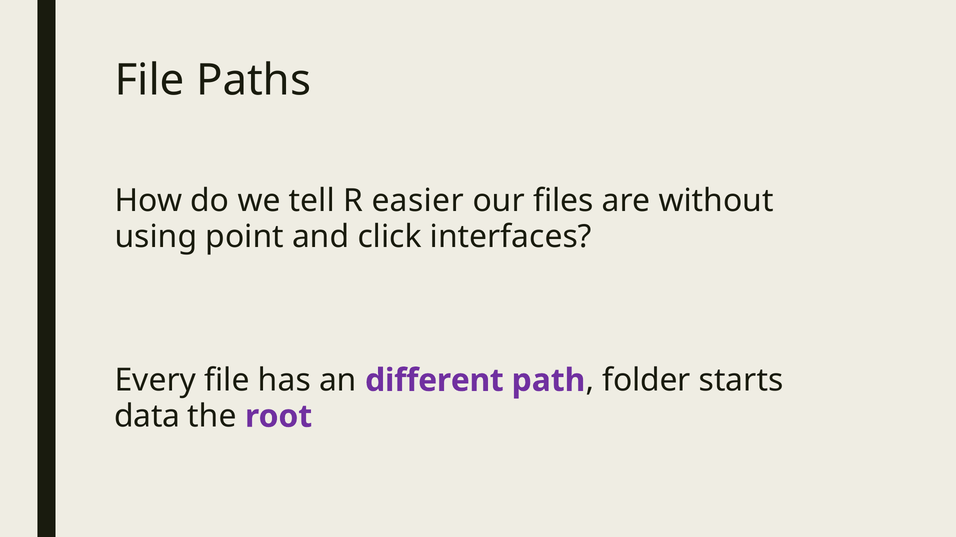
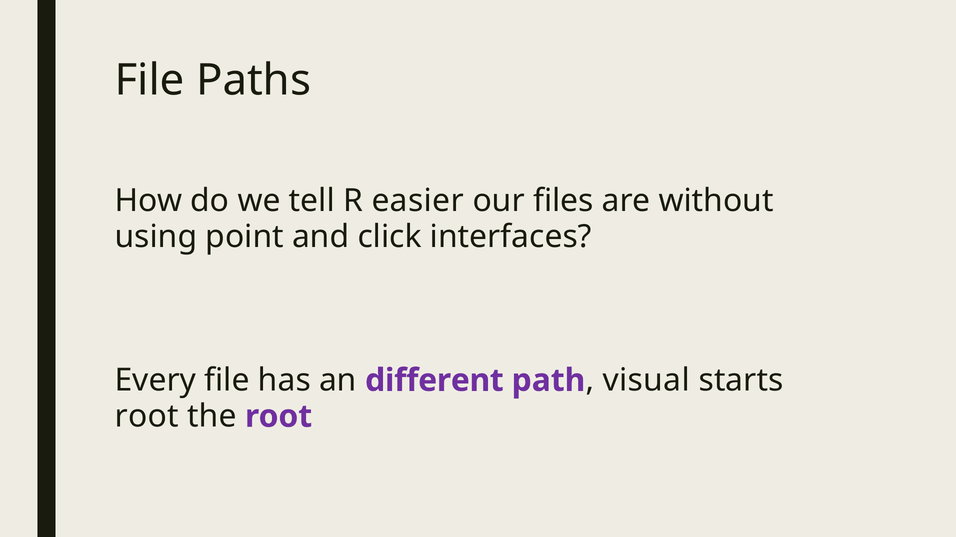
folder: folder -> visual (646, 381)
data: data -> root (147, 417)
